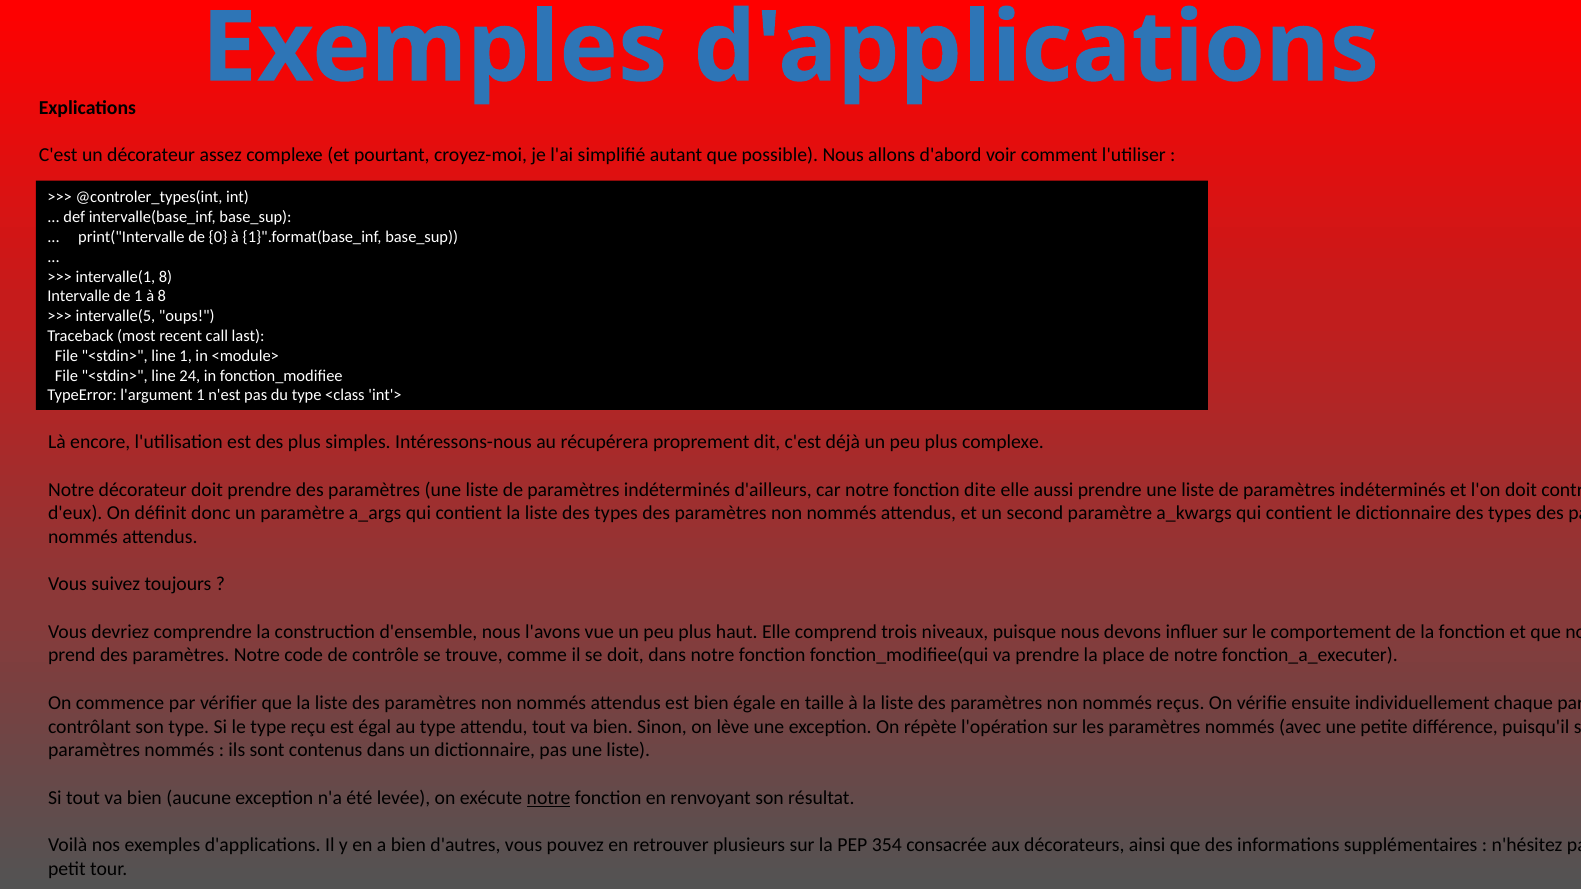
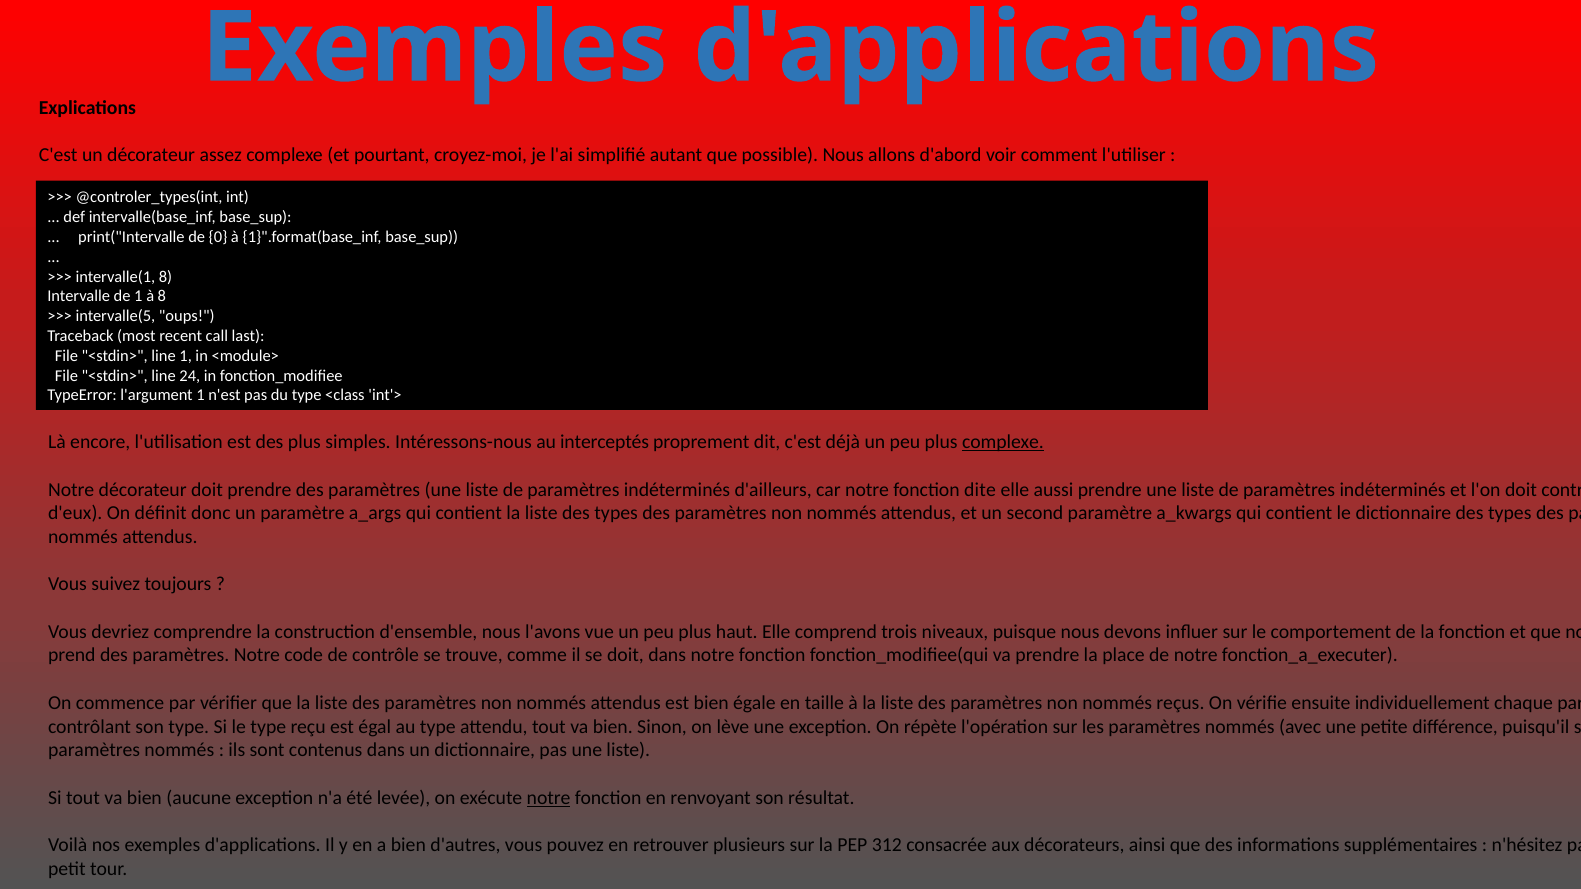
récupérera: récupérera -> interceptés (605, 442)
complexe underline: none -> present (1003, 442)
354: 354 -> 312 (887, 845)
